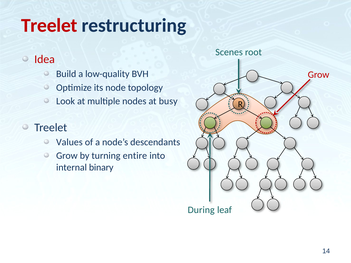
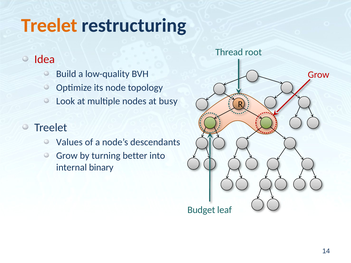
Treelet colour: red -> orange (49, 25)
Scenes: Scenes -> Thread (229, 52)
entire: entire -> better (135, 156)
During: During -> Budget (201, 210)
